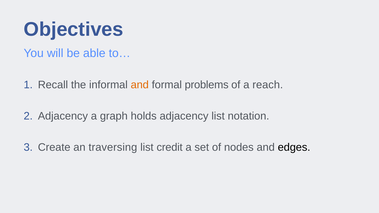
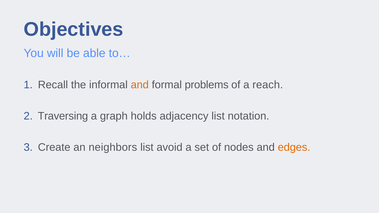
Adjacency: Adjacency -> Traversing (63, 116)
traversing: traversing -> neighbors (113, 147)
credit: credit -> avoid (170, 147)
edges colour: black -> orange (294, 147)
